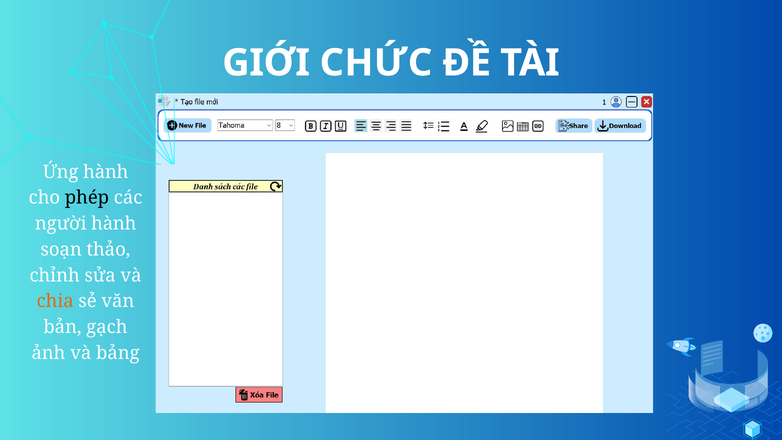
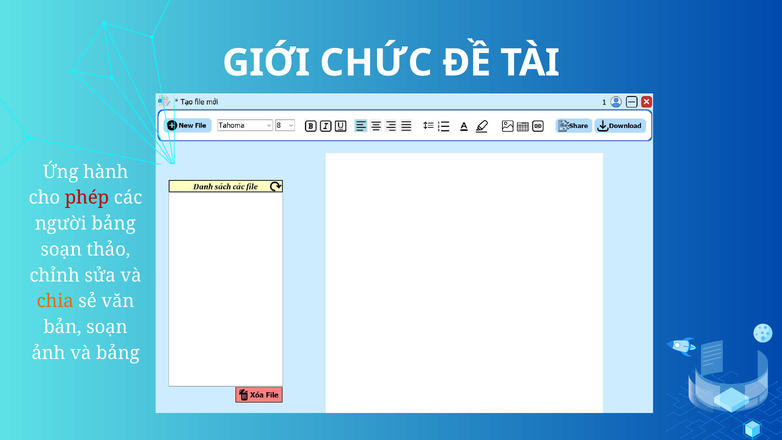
phép colour: black -> red (87, 198)
người hành: hành -> bảng (114, 224)
bản gạch: gạch -> soạn (107, 327)
